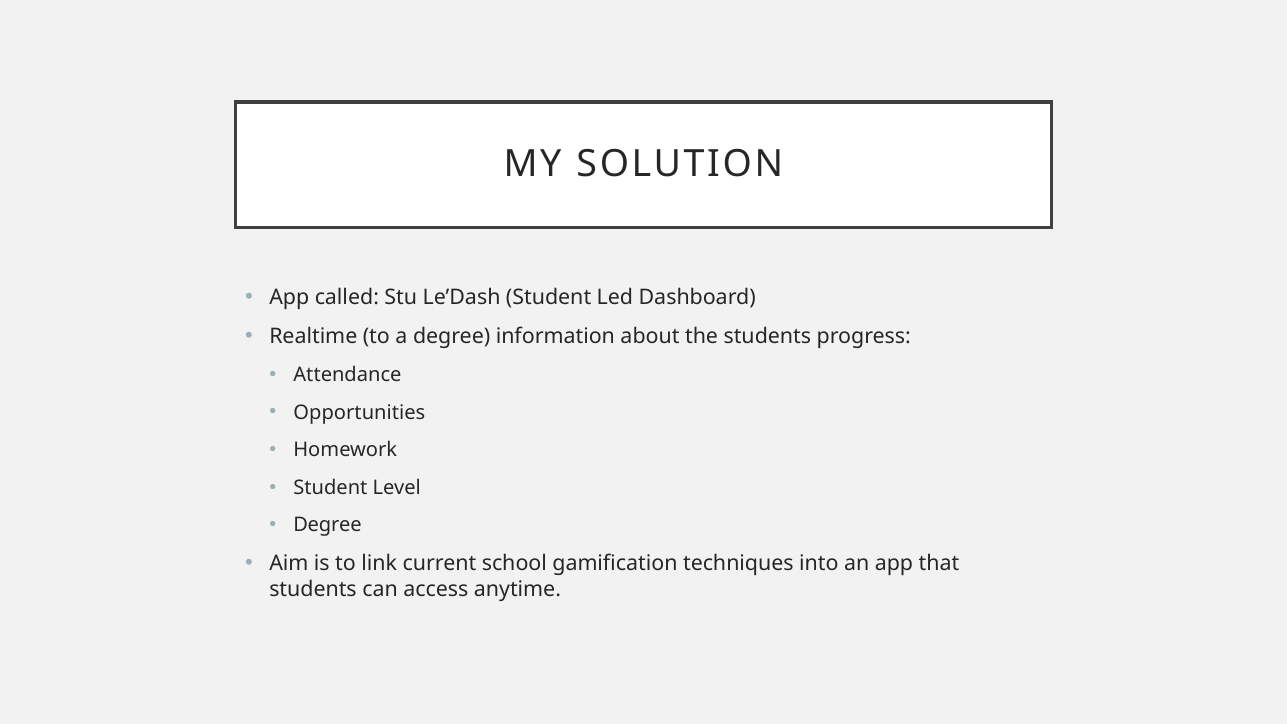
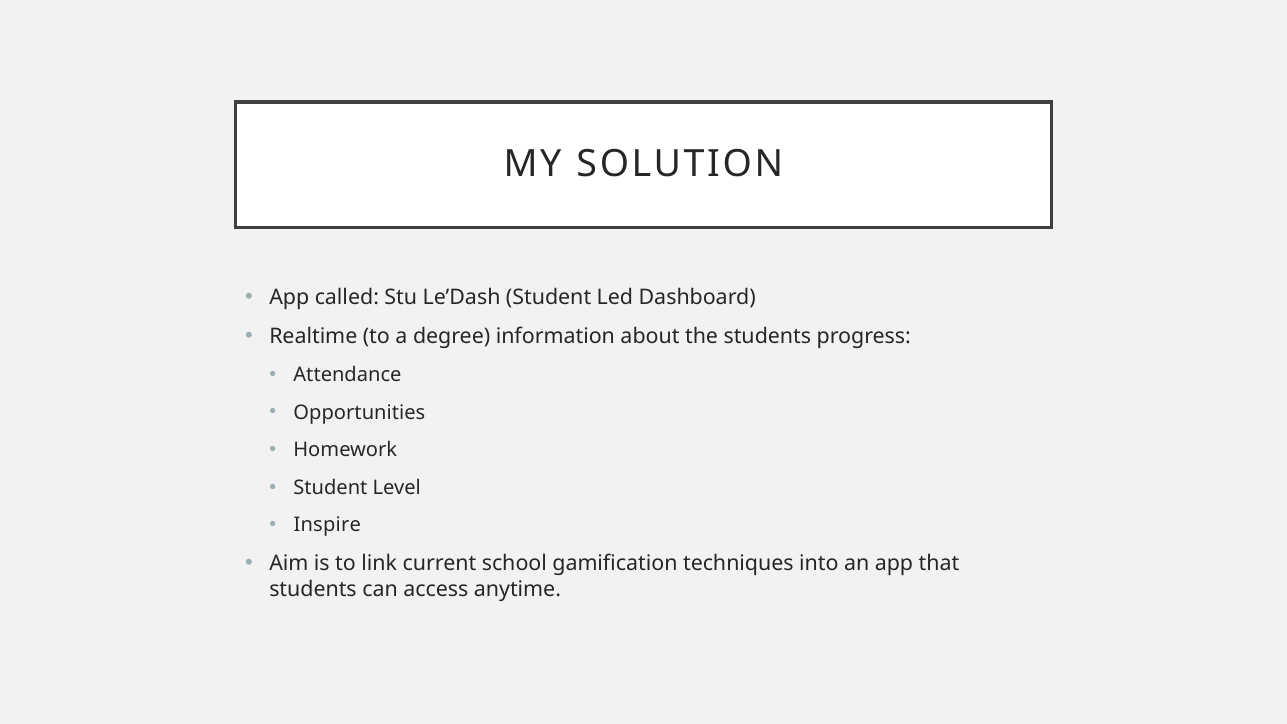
Degree: Degree -> Inspire (327, 525)
